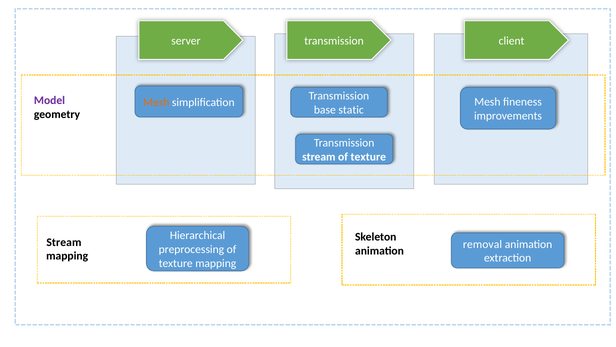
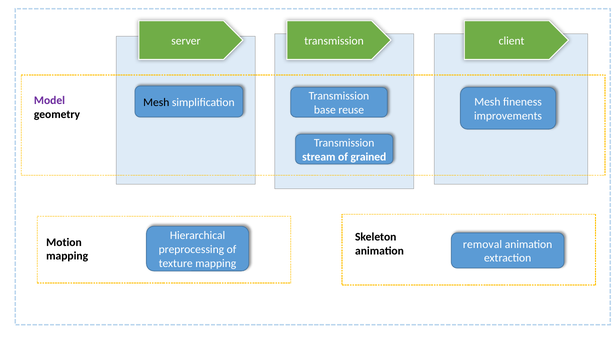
Mesh colour: orange -> black (156, 102)
static: static -> reuse (351, 110)
stream of texture: texture -> grained (368, 157)
Stream: Stream -> Motion (64, 242)
